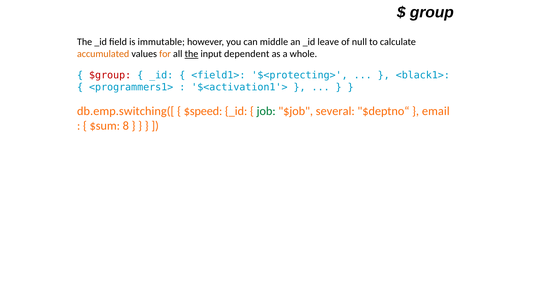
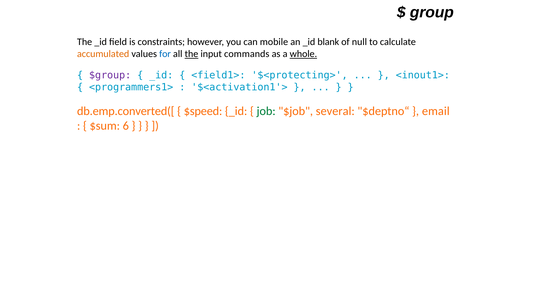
immutable: immutable -> constraints (161, 42)
middle: middle -> mobile (274, 42)
leave: leave -> blank (328, 42)
for colour: orange -> blue (165, 54)
dependent: dependent -> commands (247, 54)
whole underline: none -> present (303, 54)
$group colour: red -> purple (110, 75)
<black1>: <black1> -> <inout1> (423, 75)
db.emp.switching([: db.emp.switching([ -> db.emp.converted([ (126, 111)
8: 8 -> 6 (126, 126)
